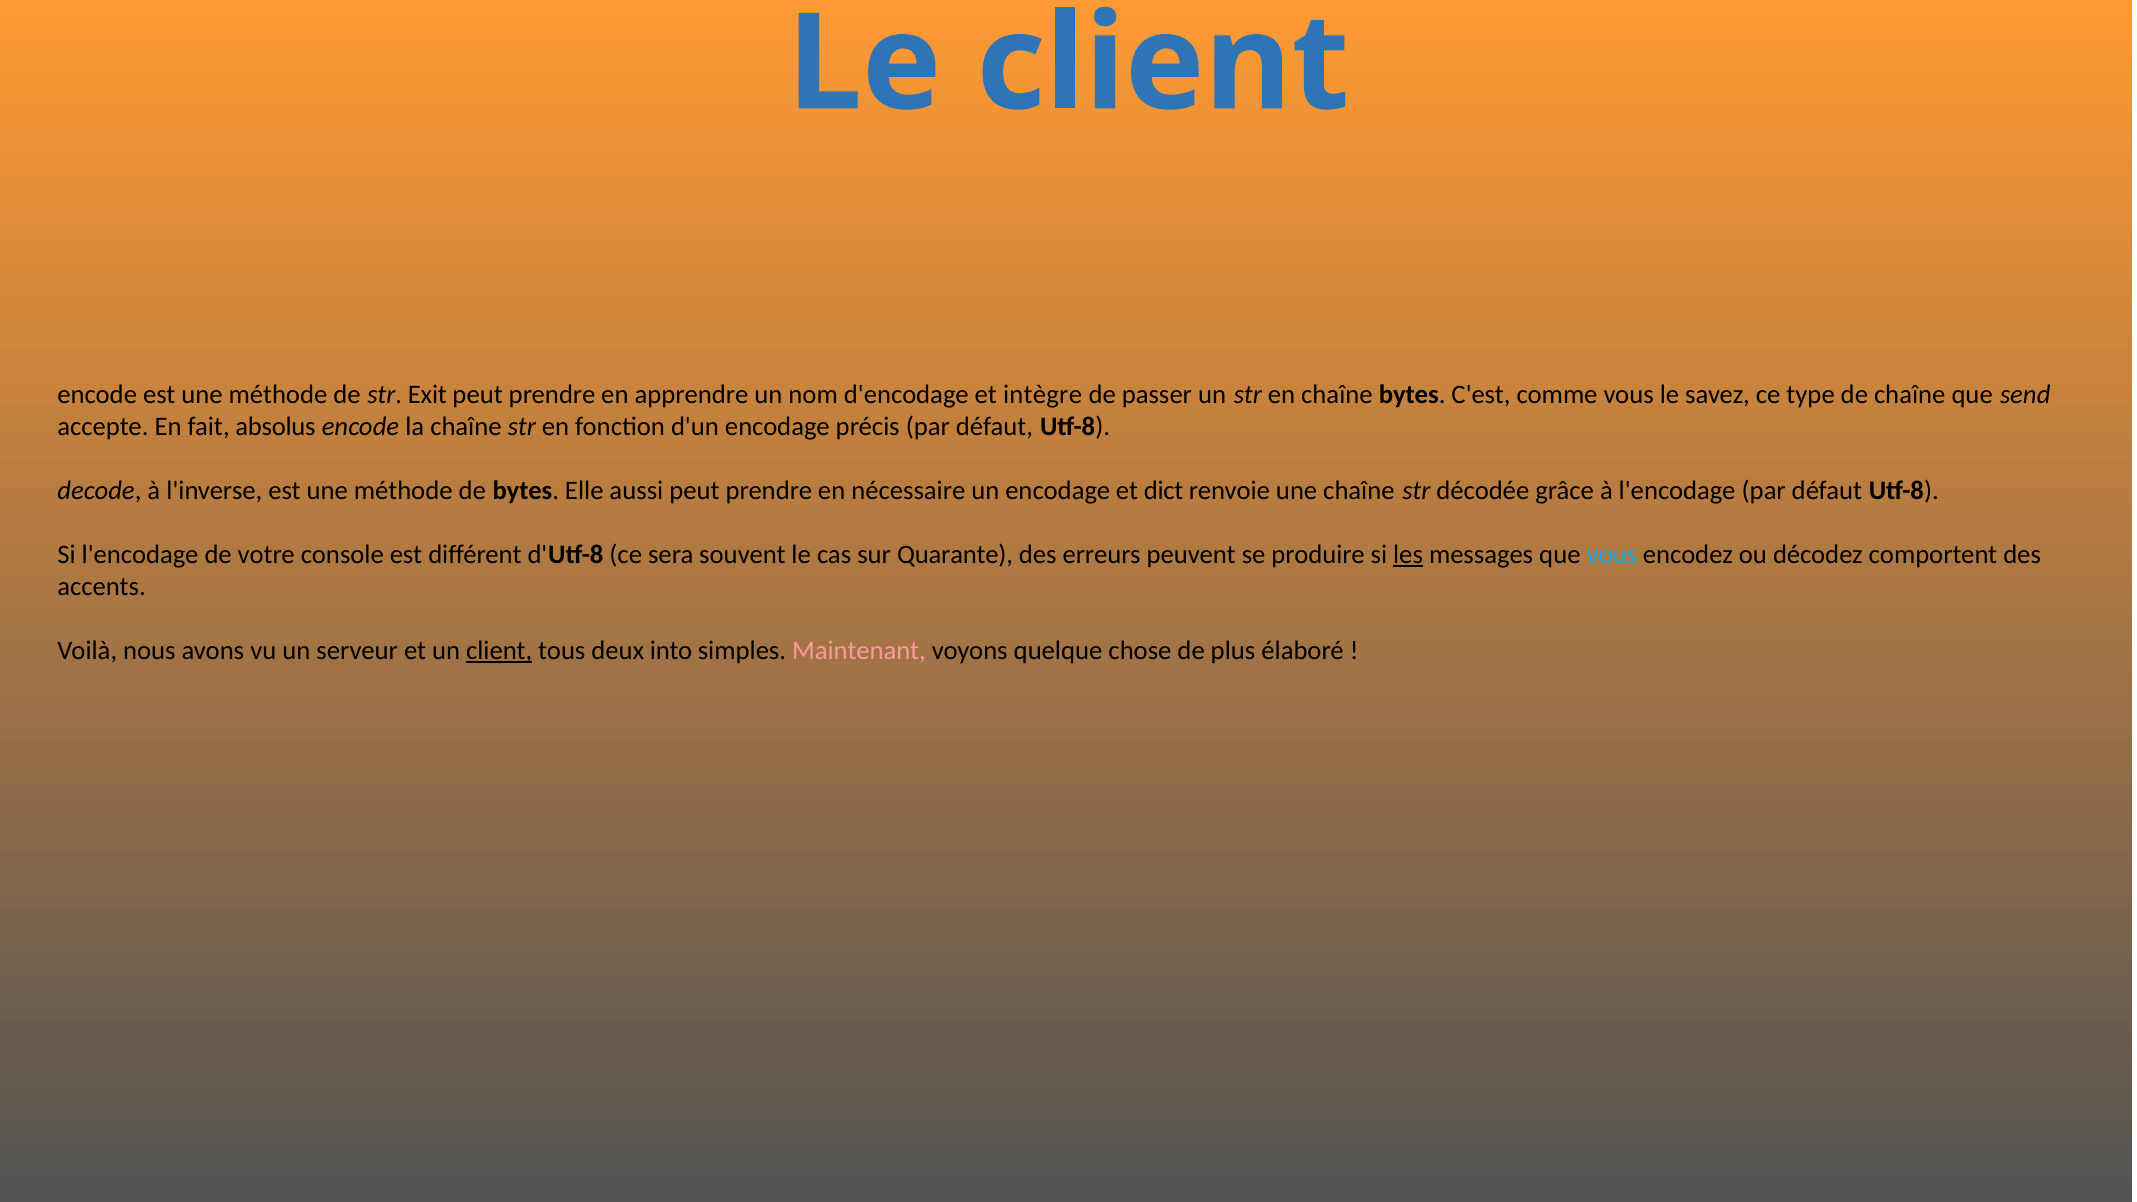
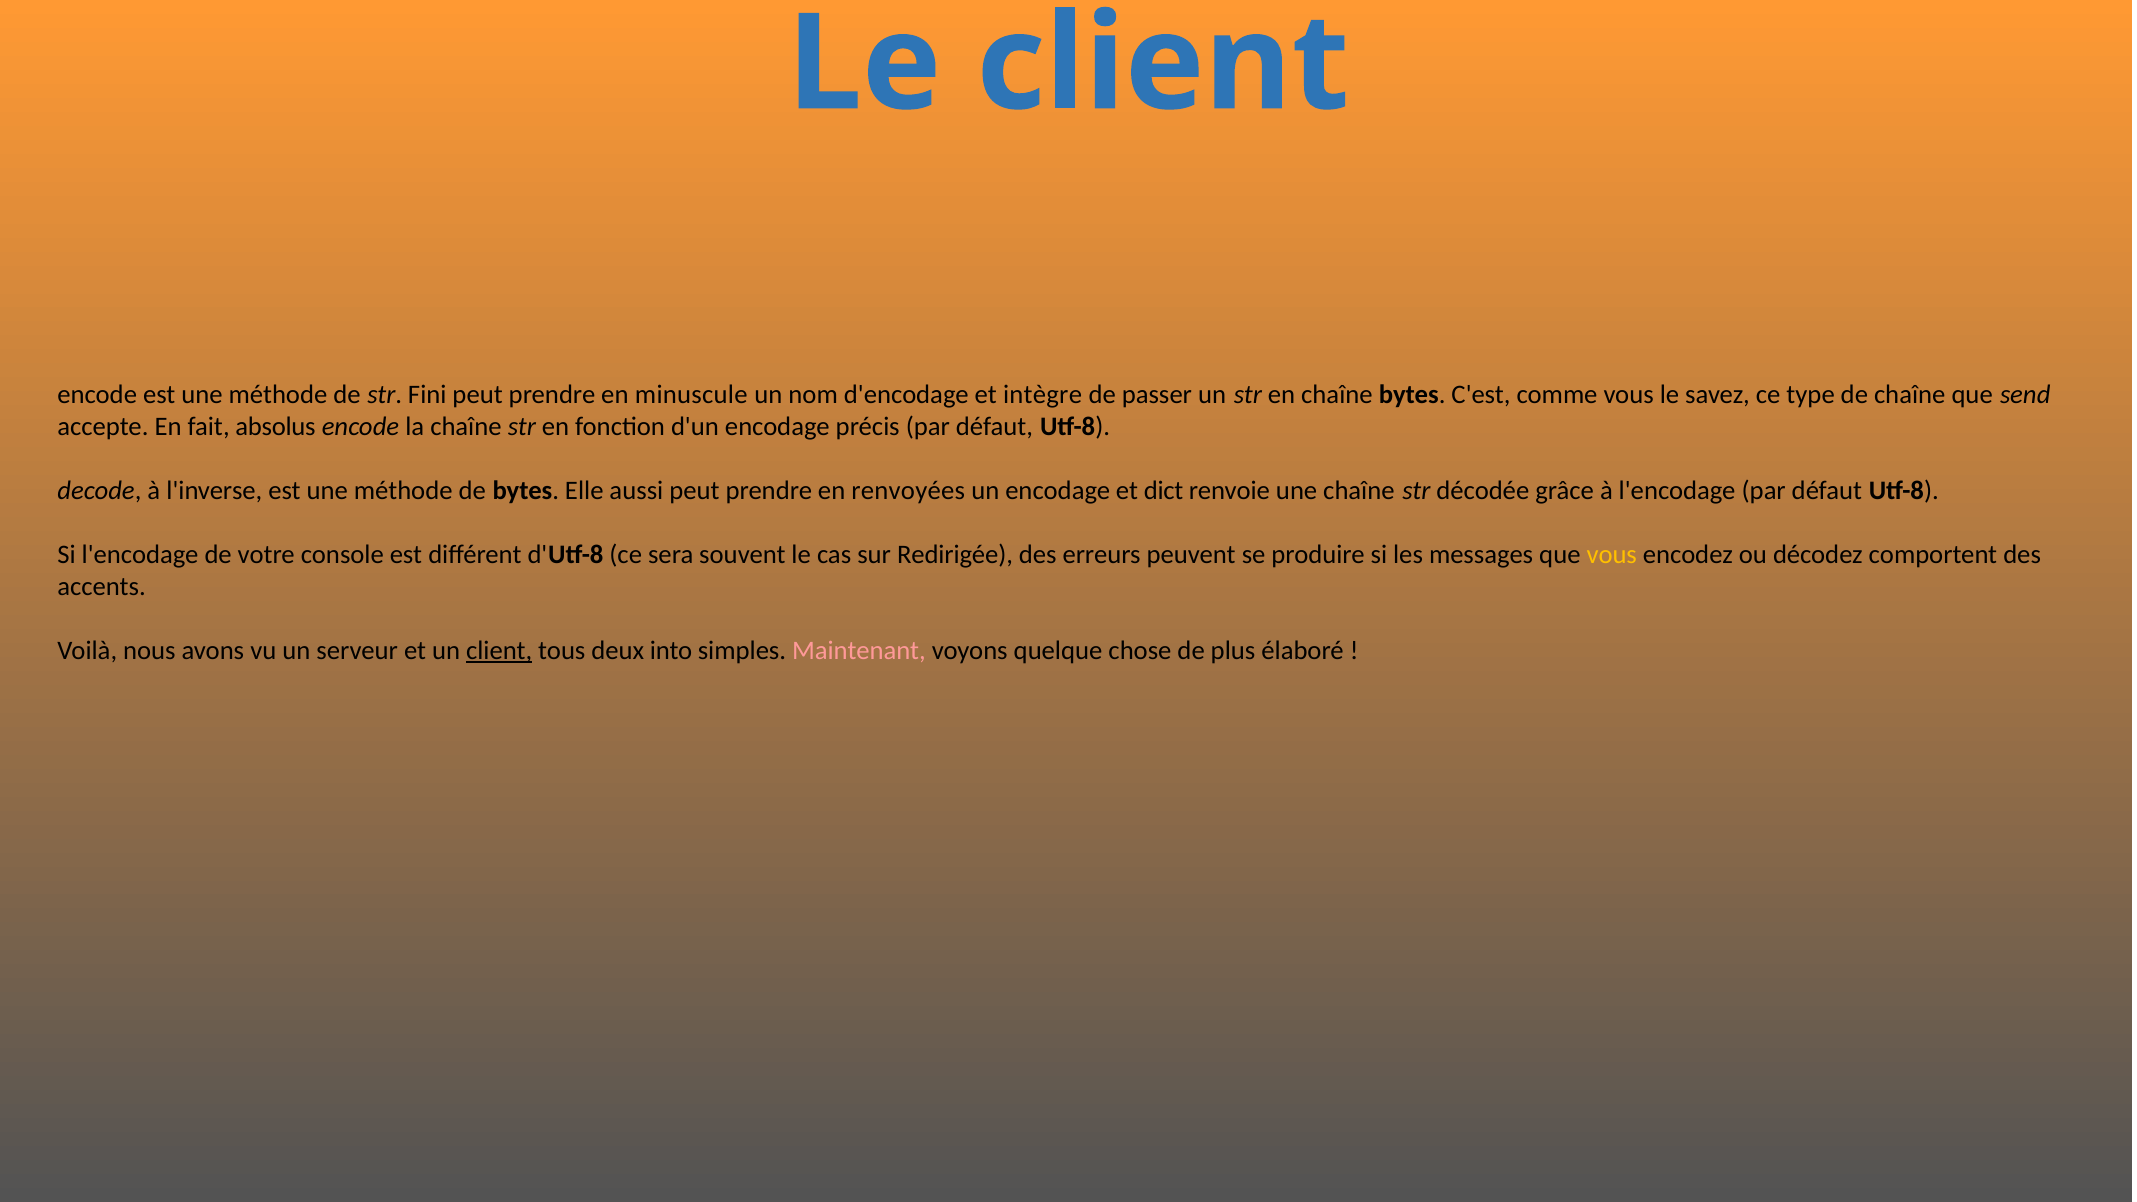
Exit: Exit -> Fini (427, 394)
apprendre: apprendre -> minuscule (691, 394)
nécessaire: nécessaire -> renvoyées (908, 491)
Quarante: Quarante -> Redirigée (955, 555)
les underline: present -> none (1408, 555)
vous colour: light blue -> yellow (1612, 555)
